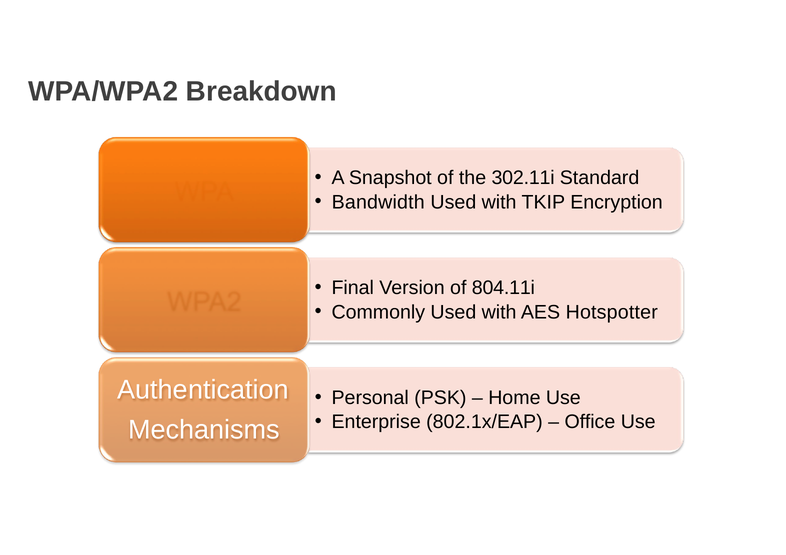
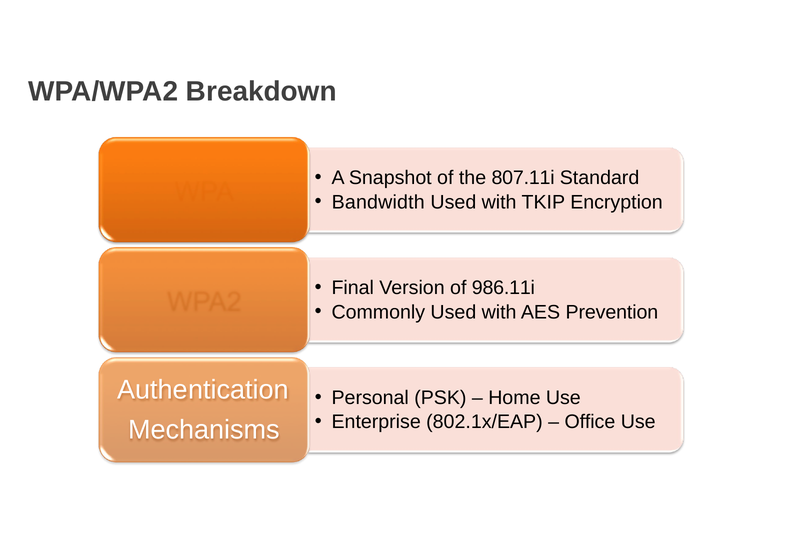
302.11i: 302.11i -> 807.11i (523, 178)
804.11i: 804.11i -> 986.11i (503, 288)
Hotspotter: Hotspotter -> Prevention (612, 312)
